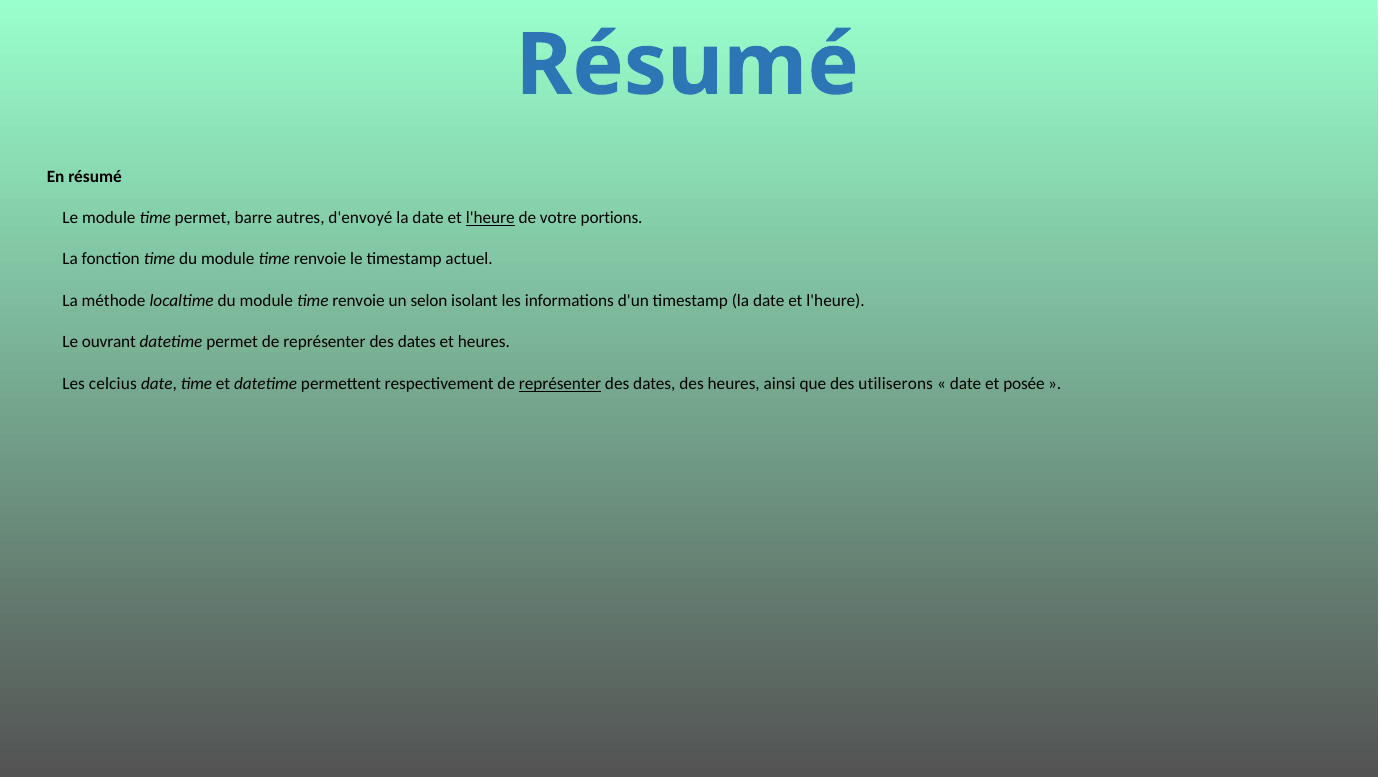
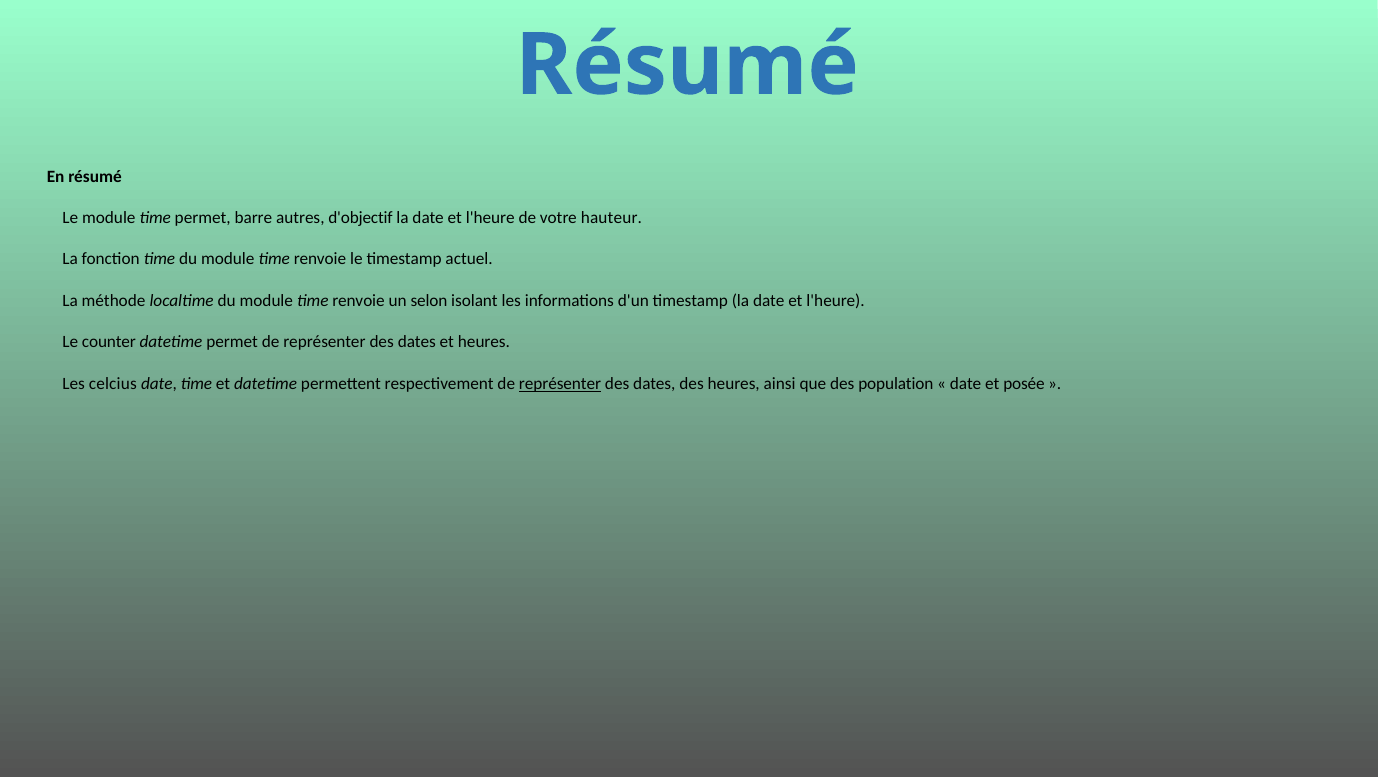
d'envoyé: d'envoyé -> d'objectif (361, 218)
l'heure underline: present -> none (490, 218)
portions: portions -> hauteur (611, 218)
ouvrant: ouvrant -> counter (109, 342)
utiliserons: utiliserons -> population (896, 384)
